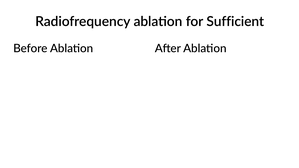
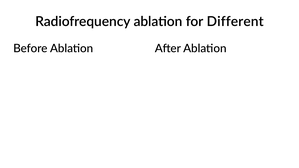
Sufficient: Sufficient -> Different (235, 22)
